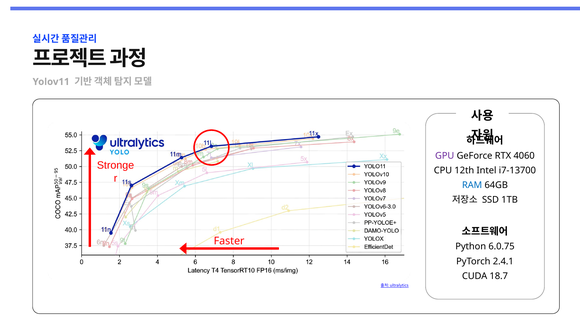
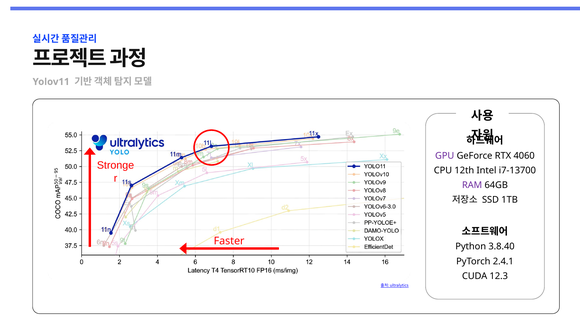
RAM colour: blue -> purple (472, 185)
6.0.75: 6.0.75 -> 3.8.40 (502, 246)
18.7: 18.7 -> 12.3 (499, 275)
